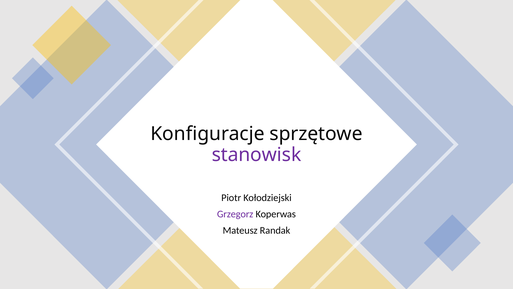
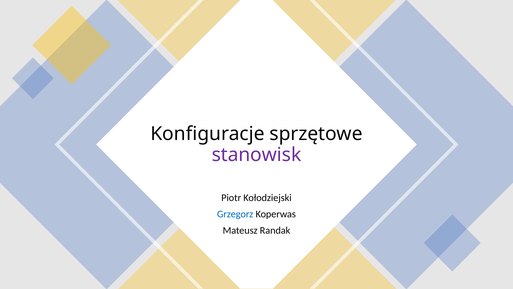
Grzegorz colour: purple -> blue (235, 214)
